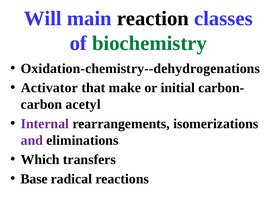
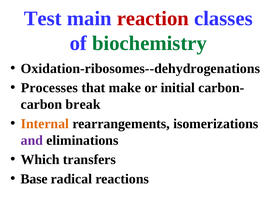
Will: Will -> Test (43, 18)
reaction colour: black -> red (153, 18)
Oxidation-chemistry--dehydrogenations: Oxidation-chemistry--dehydrogenations -> Oxidation-ribosomes--dehydrogenations (140, 68)
Activator: Activator -> Processes (49, 88)
acetyl: acetyl -> break (83, 104)
Internal colour: purple -> orange (45, 124)
